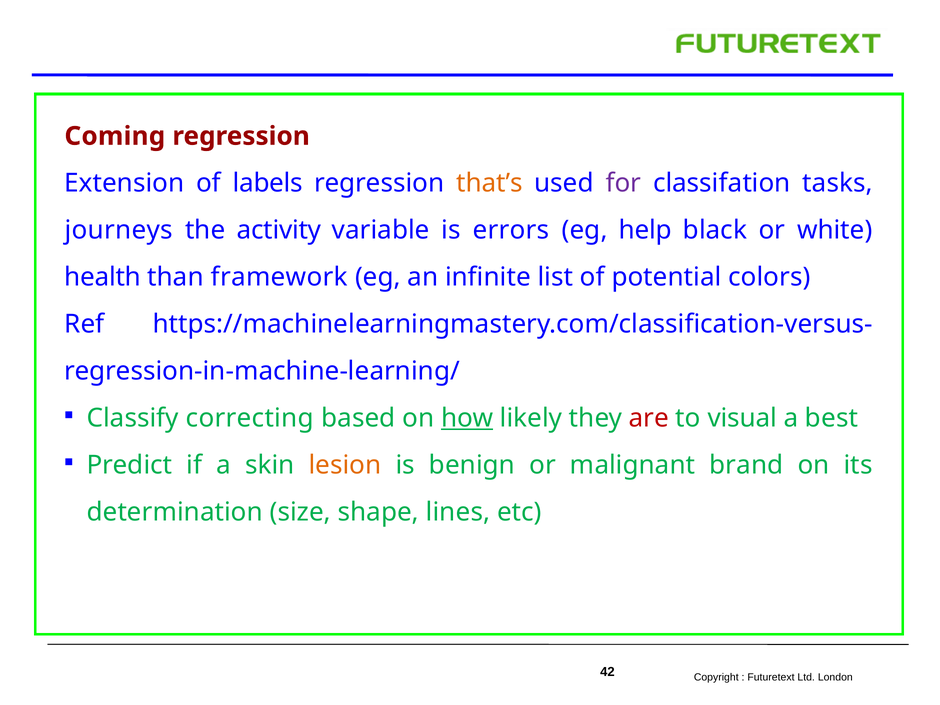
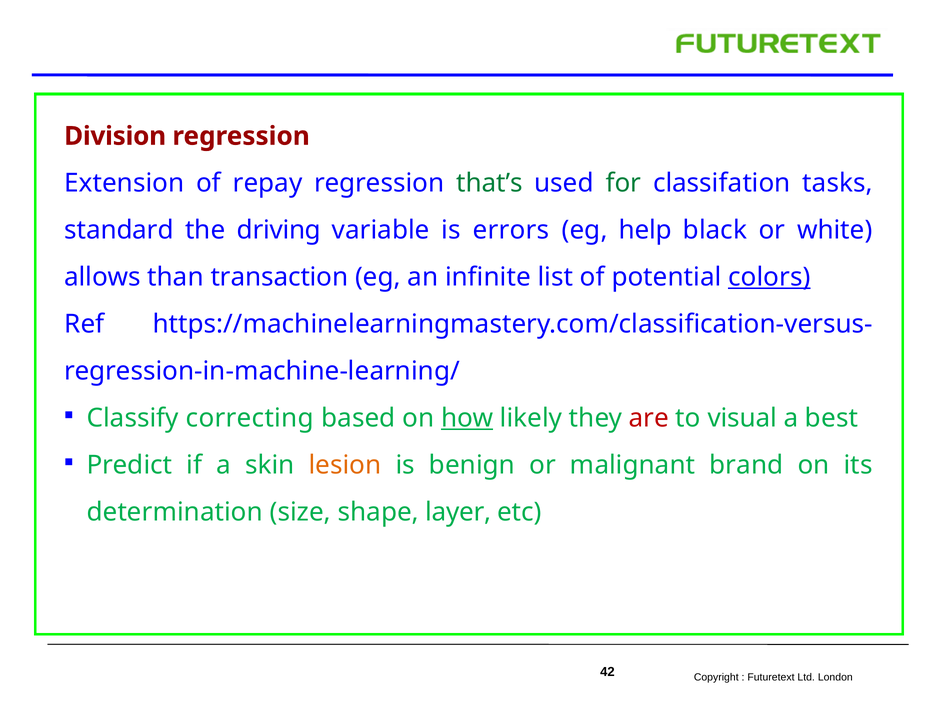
Coming: Coming -> Division (115, 136)
labels: labels -> repay (268, 183)
that’s colour: orange -> green (489, 183)
for colour: purple -> green (623, 183)
journeys: journeys -> standard (119, 230)
activity: activity -> driving (279, 230)
health: health -> allows (103, 277)
framework: framework -> transaction (279, 277)
colors underline: none -> present (769, 277)
lines: lines -> layer (458, 512)
